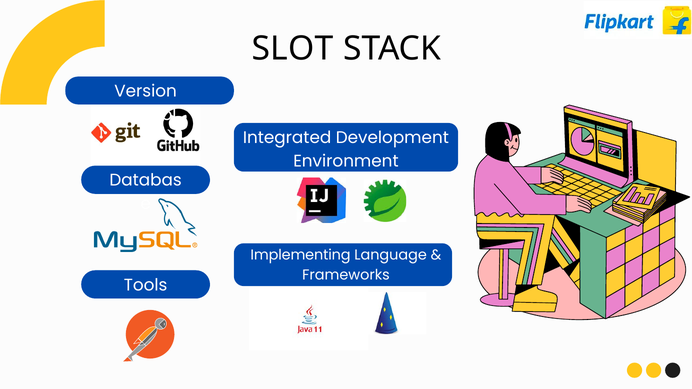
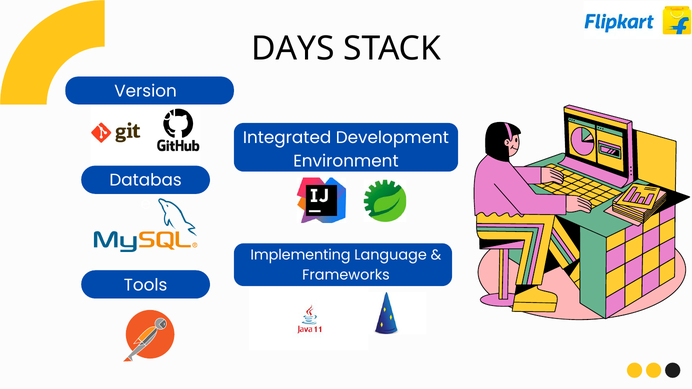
SLOT: SLOT -> DAYS (293, 49)
